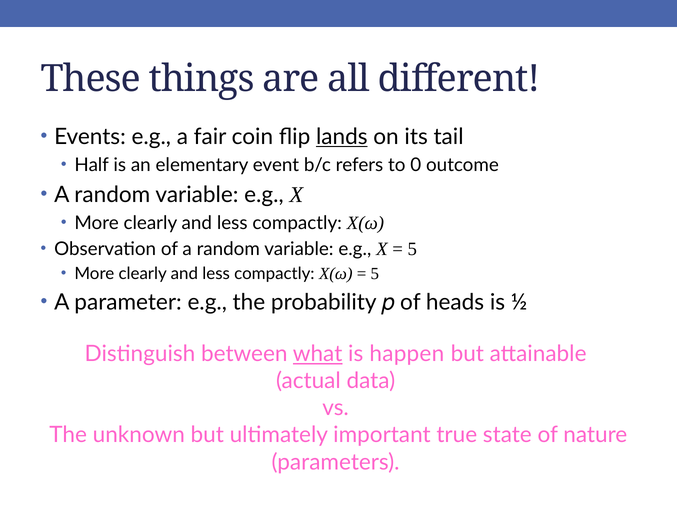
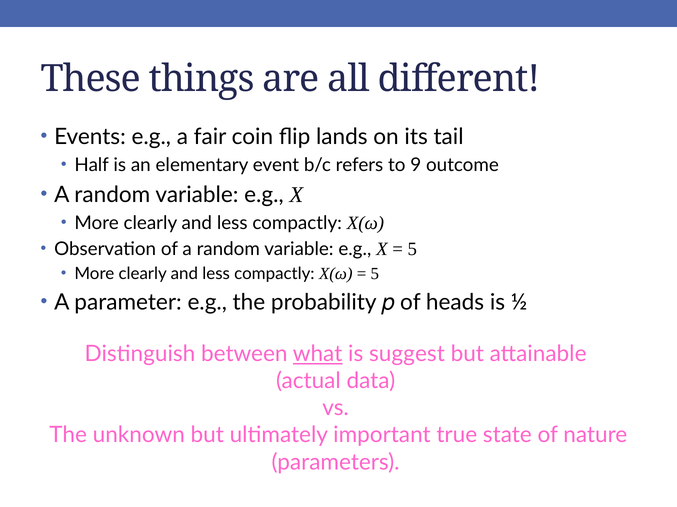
lands underline: present -> none (342, 137)
0: 0 -> 9 (416, 165)
happen: happen -> suggest (407, 354)
